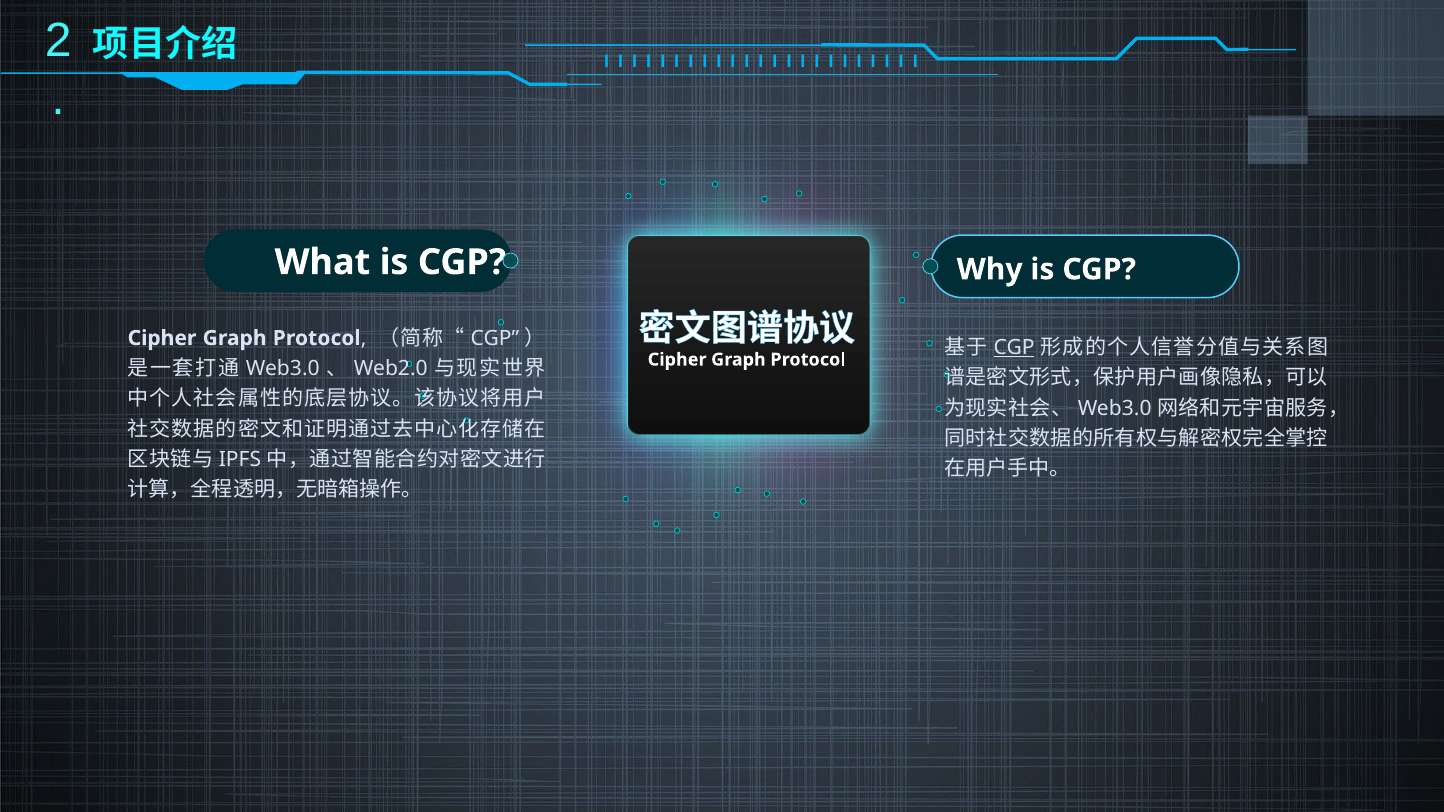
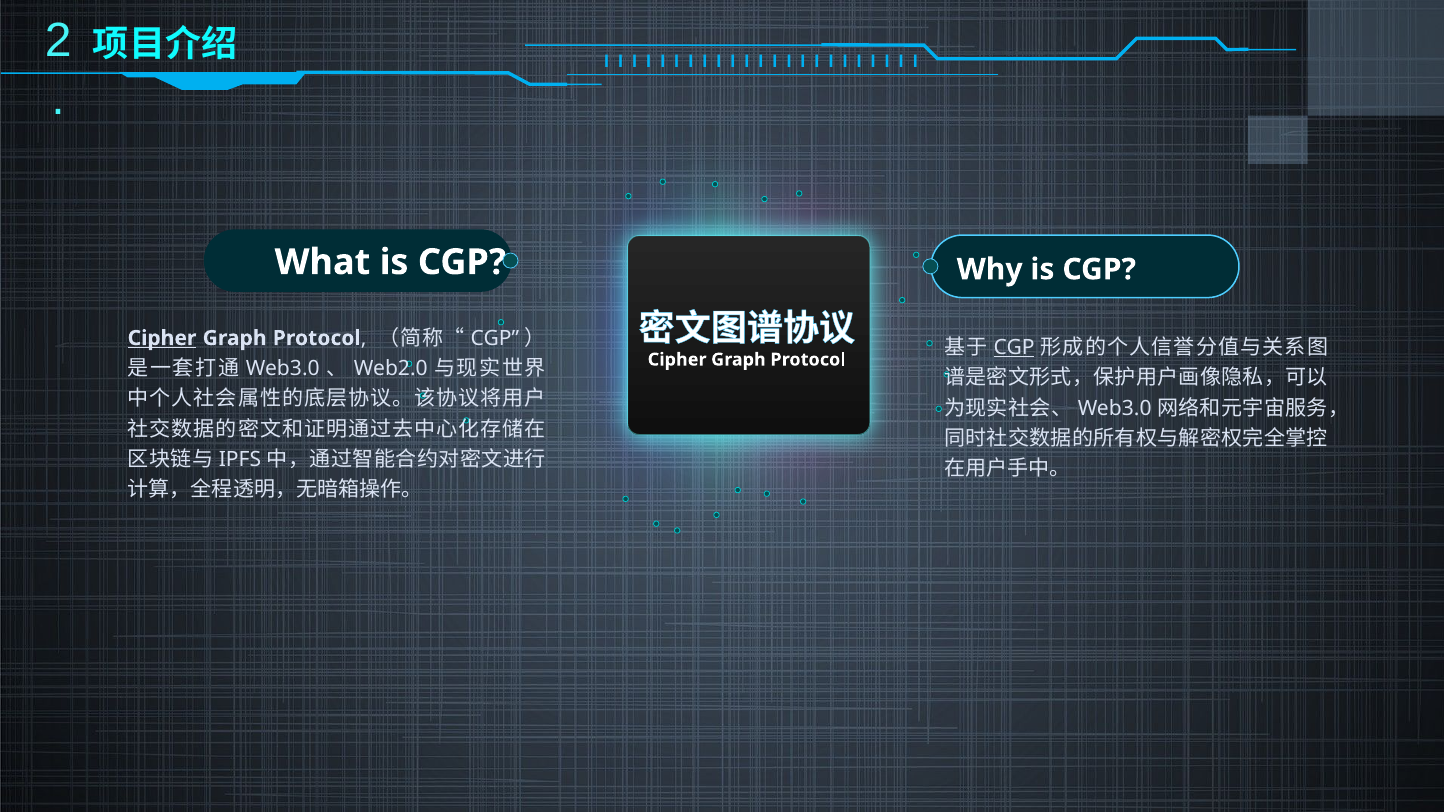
Cipher underline: none -> present (162, 338)
